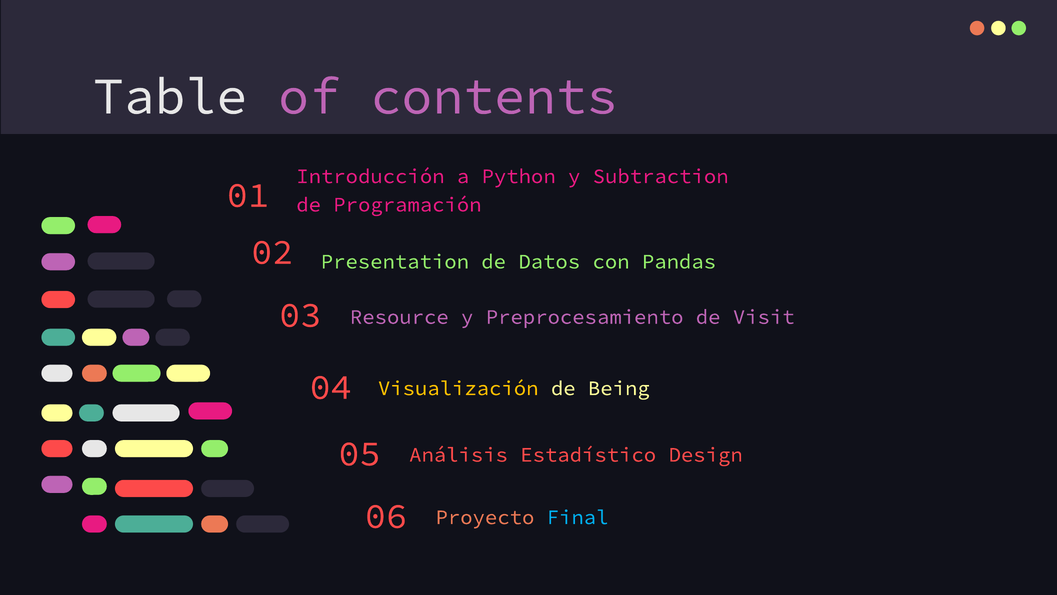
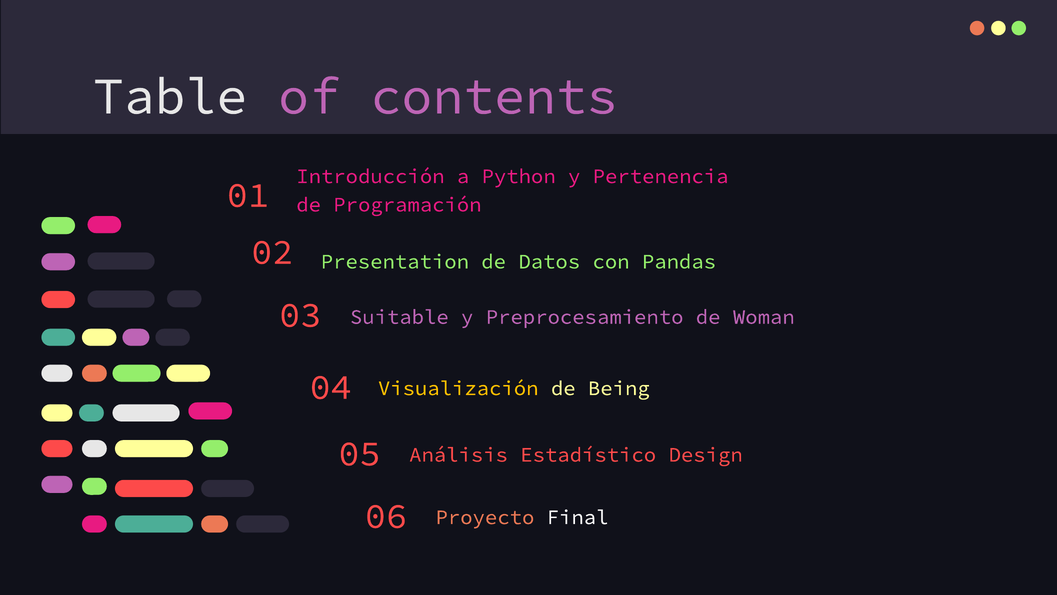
Subtraction: Subtraction -> Pertenencia (661, 176)
Resource: Resource -> Suitable (399, 317)
Visit: Visit -> Woman (764, 317)
Final colour: light blue -> white (578, 517)
